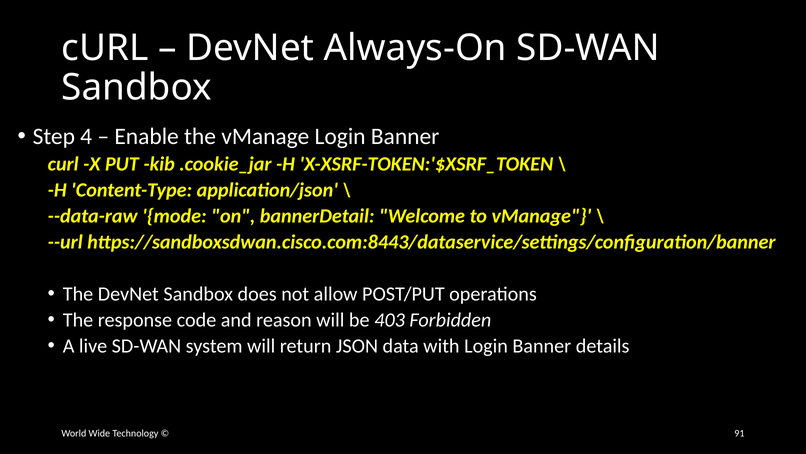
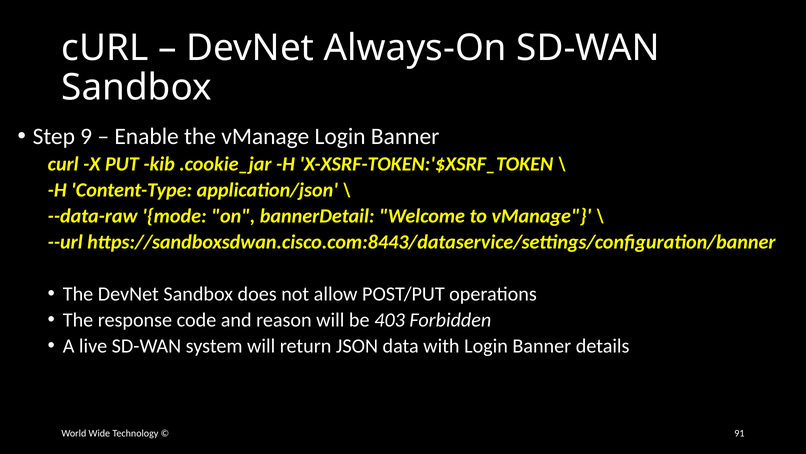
4: 4 -> 9 (86, 136)
